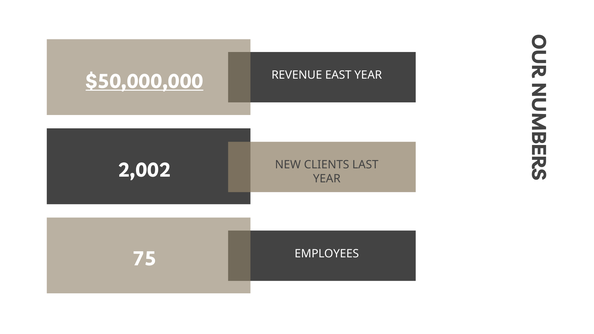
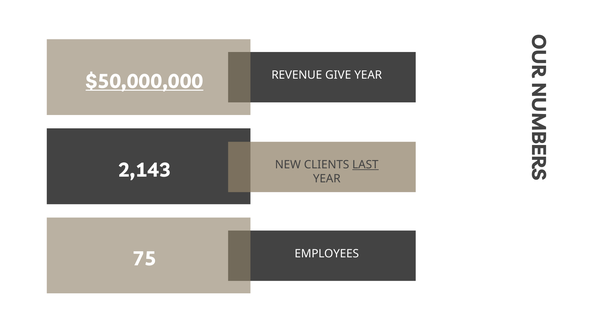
EAST: EAST -> GIVE (338, 75)
2,002: 2,002 -> 2,143 (144, 170)
LAST underline: none -> present (365, 165)
